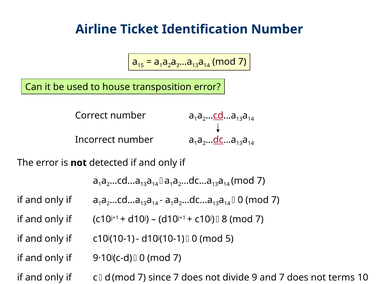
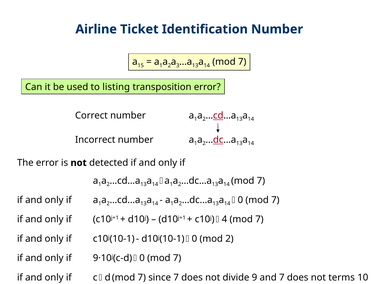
house: house -> listing (116, 87)
8: 8 -> 4 (224, 220)
mod 5: 5 -> 2 (229, 239)
